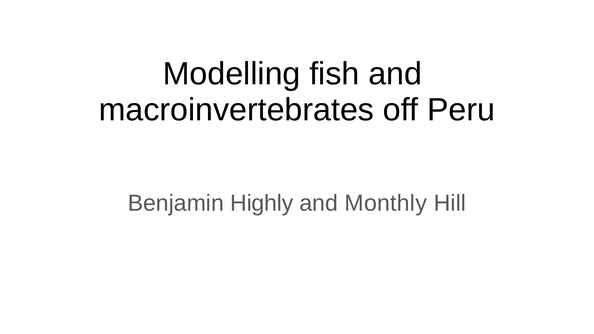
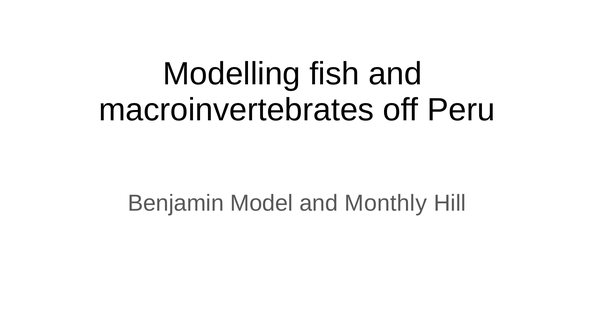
Highly: Highly -> Model (262, 203)
